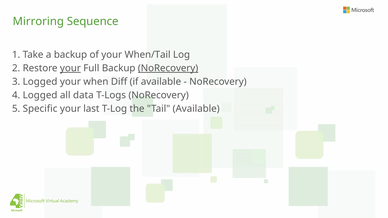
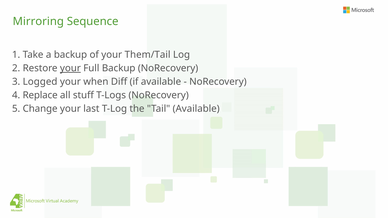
When/Tail: When/Tail -> Them/Tail (148, 55)
NoRecovery underline: present -> none (168, 68)
4 Logged: Logged -> Replace (40, 95)
data: data -> stuff (83, 95)
Specific: Specific -> Change (40, 109)
